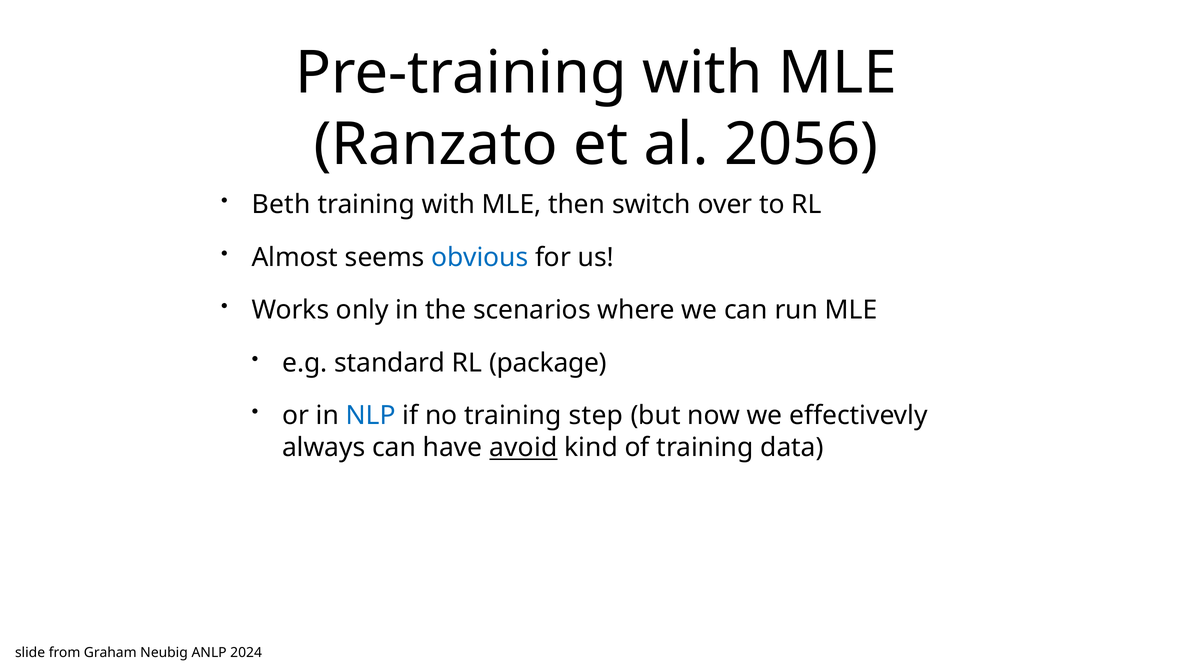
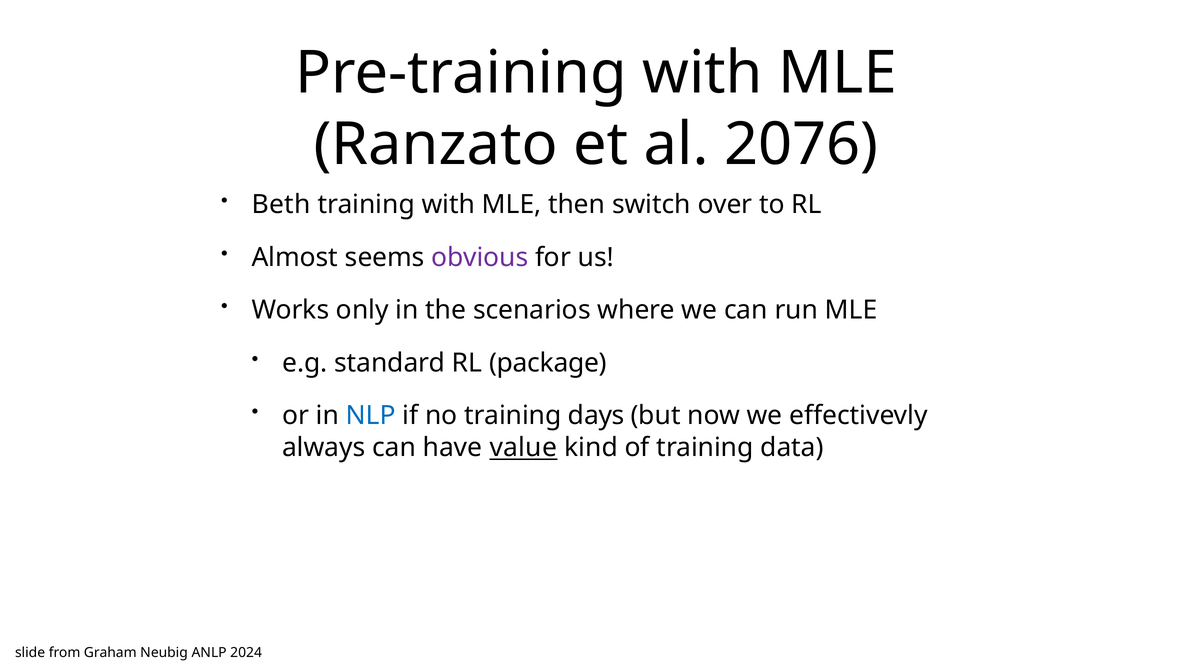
2056: 2056 -> 2076 (801, 145)
obvious colour: blue -> purple (480, 258)
step: step -> days (596, 416)
avoid: avoid -> value (523, 448)
